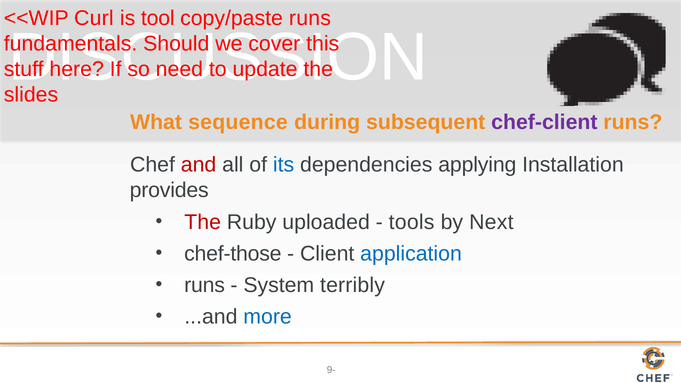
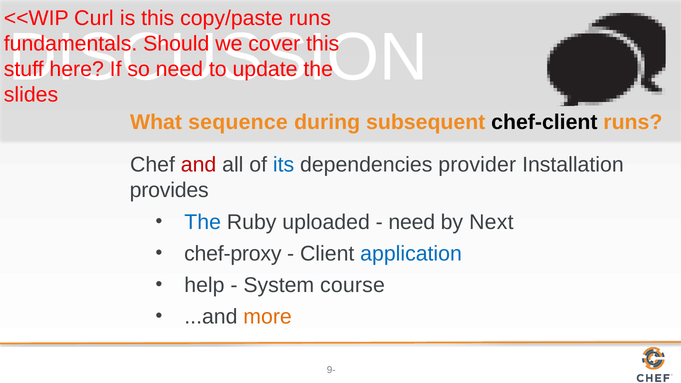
is tool: tool -> this (158, 18)
chef-client colour: purple -> black (544, 122)
applying: applying -> provider (477, 165)
The colour: red -> blue (203, 222)
tools: tools -> need (412, 222)
chef-those: chef-those -> chef-proxy (233, 254)
runs: runs -> help (204, 285)
terribly: terribly -> course (352, 285)
more colour: blue -> orange (268, 317)
